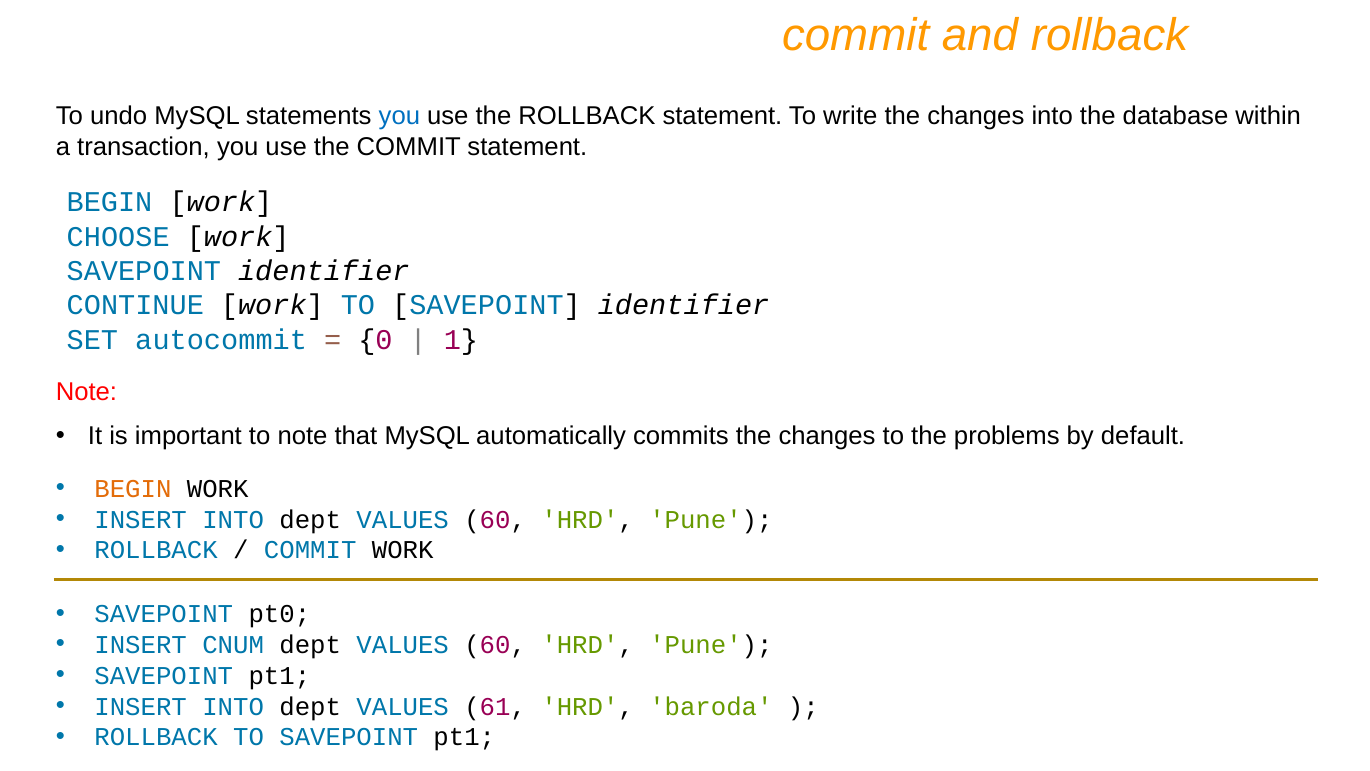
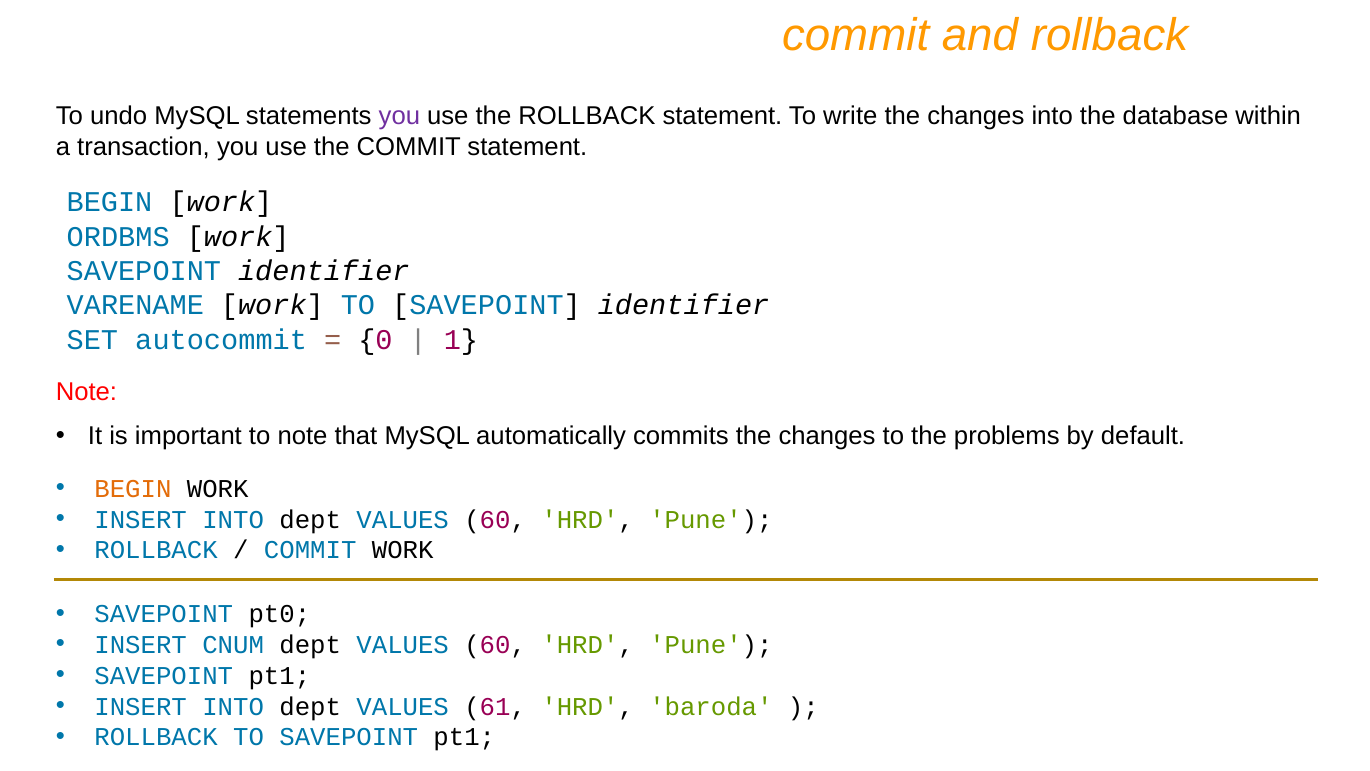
you colour: blue -> purple (399, 116)
CHOOSE: CHOOSE -> ORDBMS (118, 237)
CONTINUE: CONTINUE -> VARENAME (135, 305)
